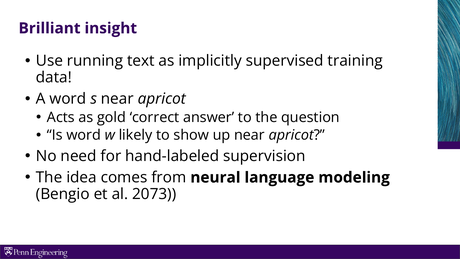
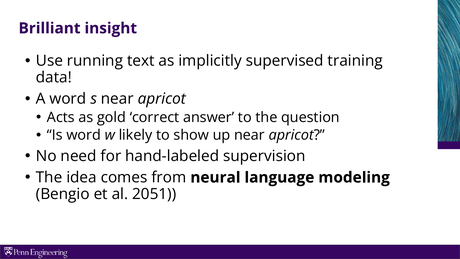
2073: 2073 -> 2051 (154, 194)
